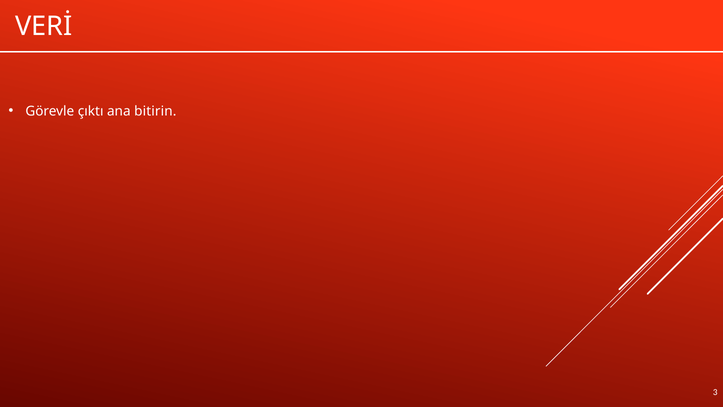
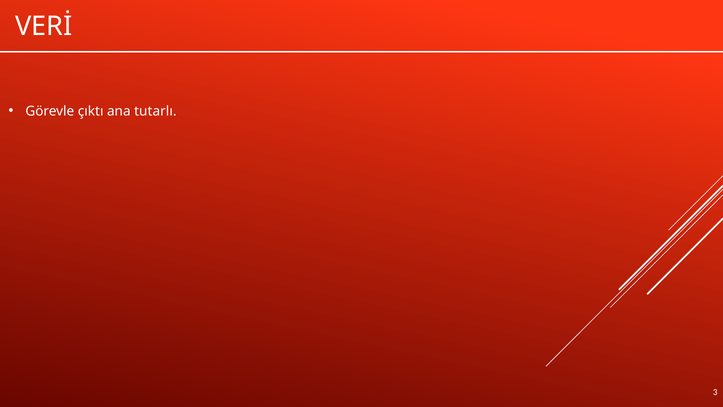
bitirin: bitirin -> tutarlı (155, 111)
